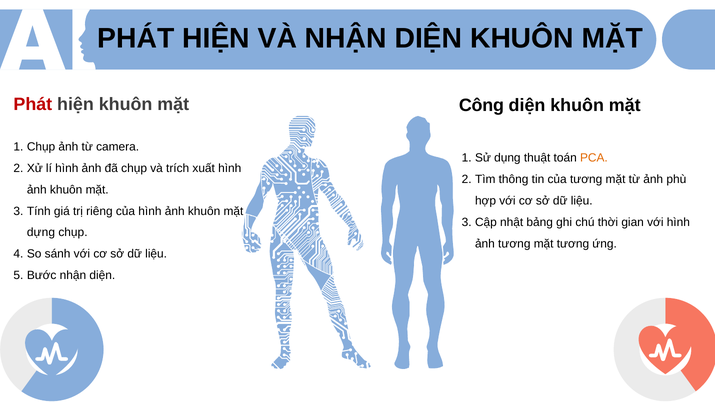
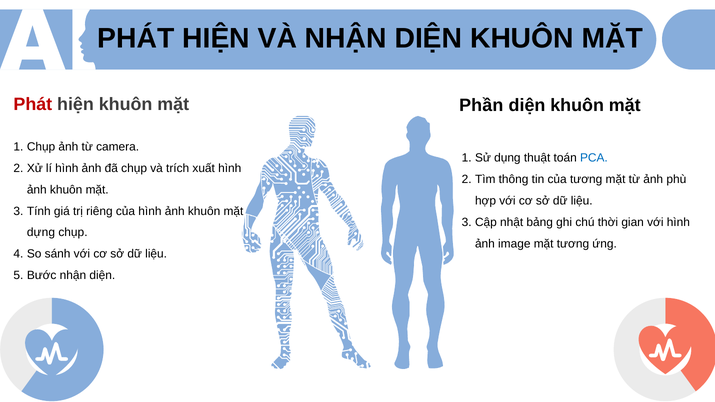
Công: Công -> Phần (481, 105)
PCA colour: orange -> blue (594, 158)
ảnh tương: tương -> image (514, 244)
